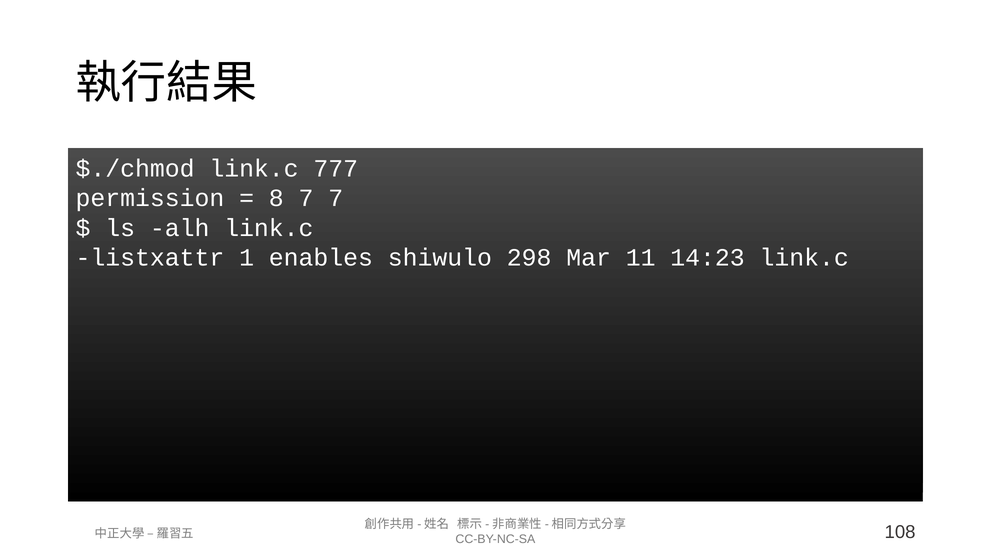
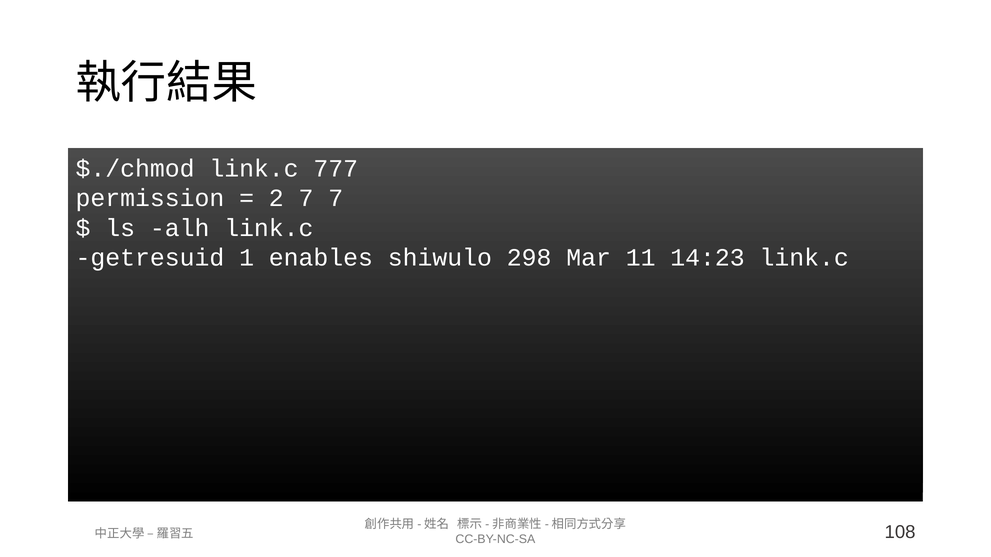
8: 8 -> 2 (276, 198)
listxattr: listxattr -> getresuid (150, 258)
